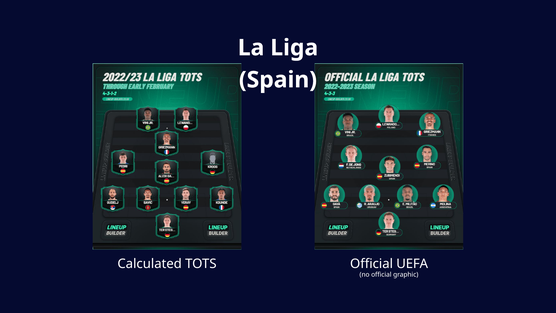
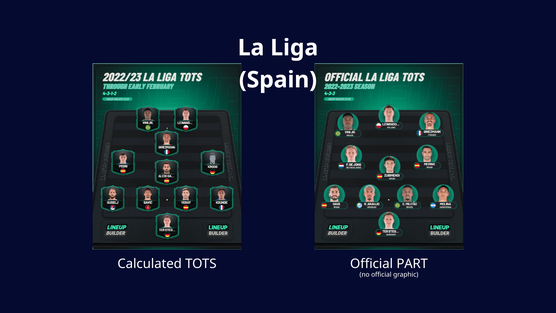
UEFA: UEFA -> PART (412, 264)
